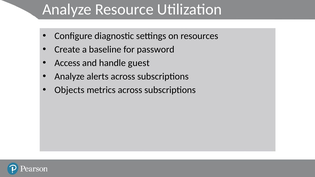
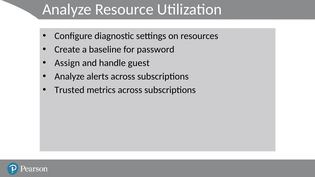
Access: Access -> Assign (67, 63)
Objects: Objects -> Trusted (69, 90)
